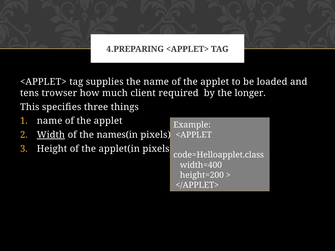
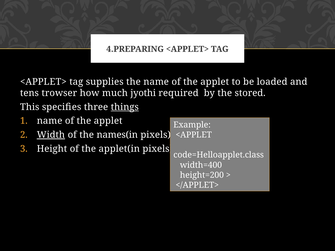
client: client -> jyothi (143, 93)
longer: longer -> stored (250, 93)
things underline: none -> present (125, 107)
